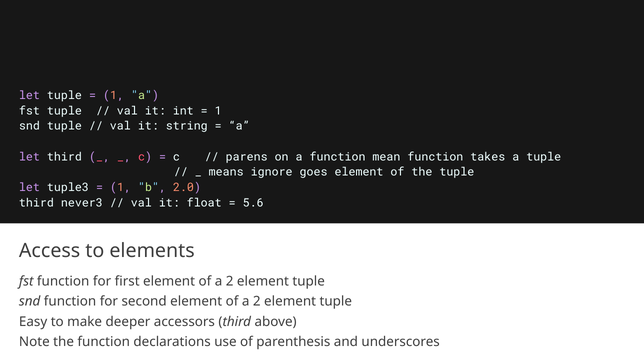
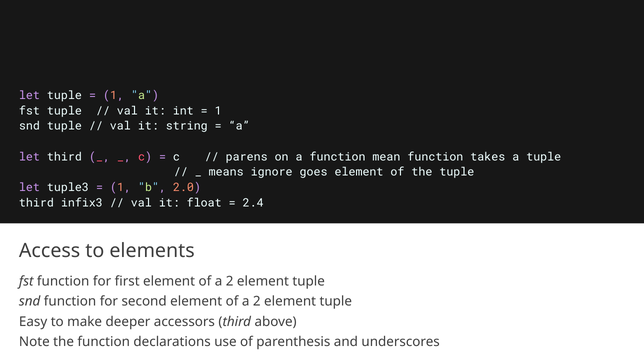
never3: never3 -> infix3 (82, 203)
5.6: 5.6 -> 2.4 (253, 203)
